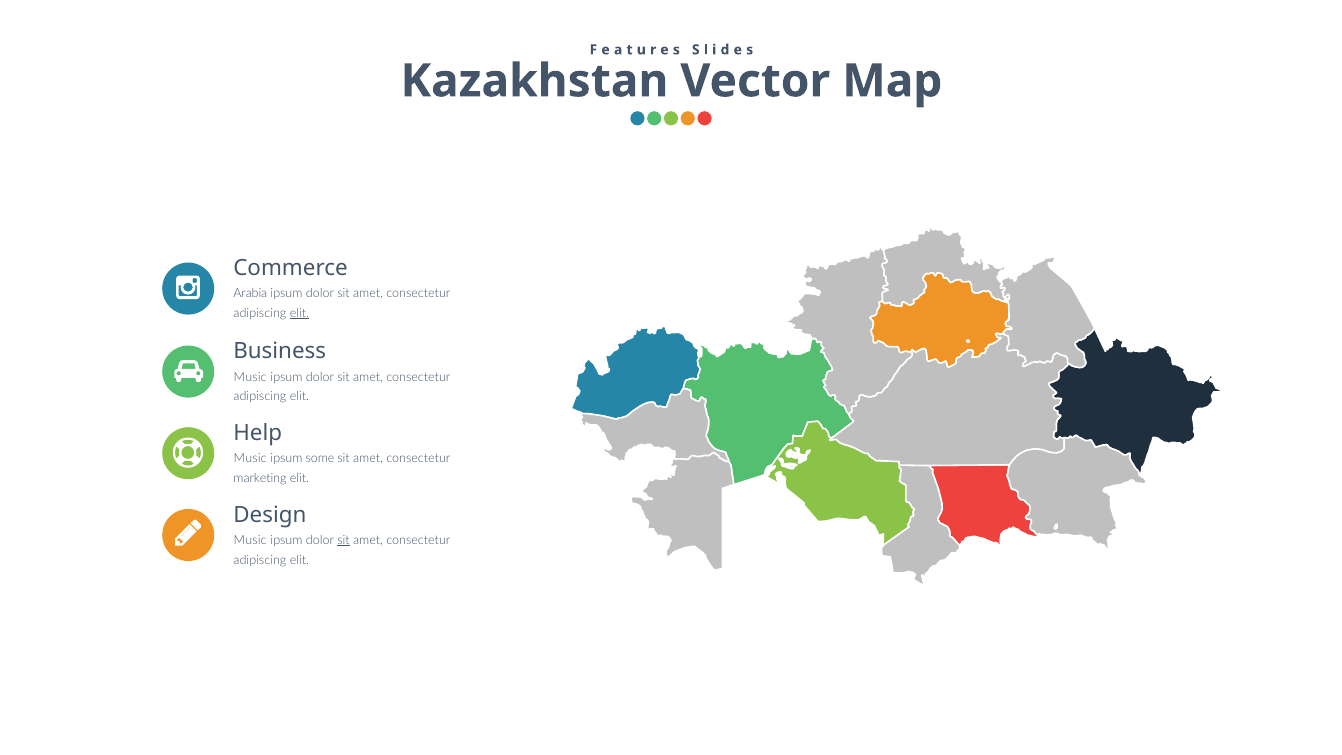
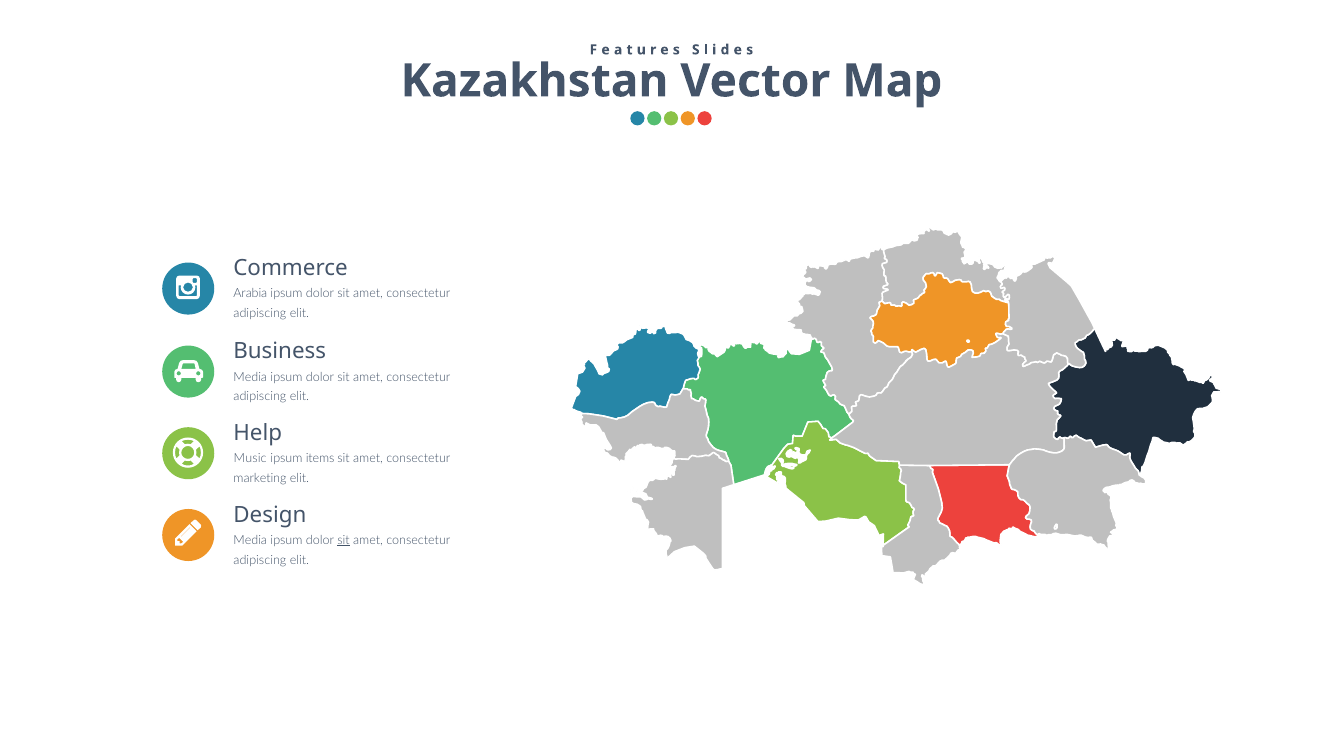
elit underline: present -> none (299, 313)
Music: Music -> Media (250, 377)
some: some -> items (320, 459)
Music: Music -> Media (250, 540)
